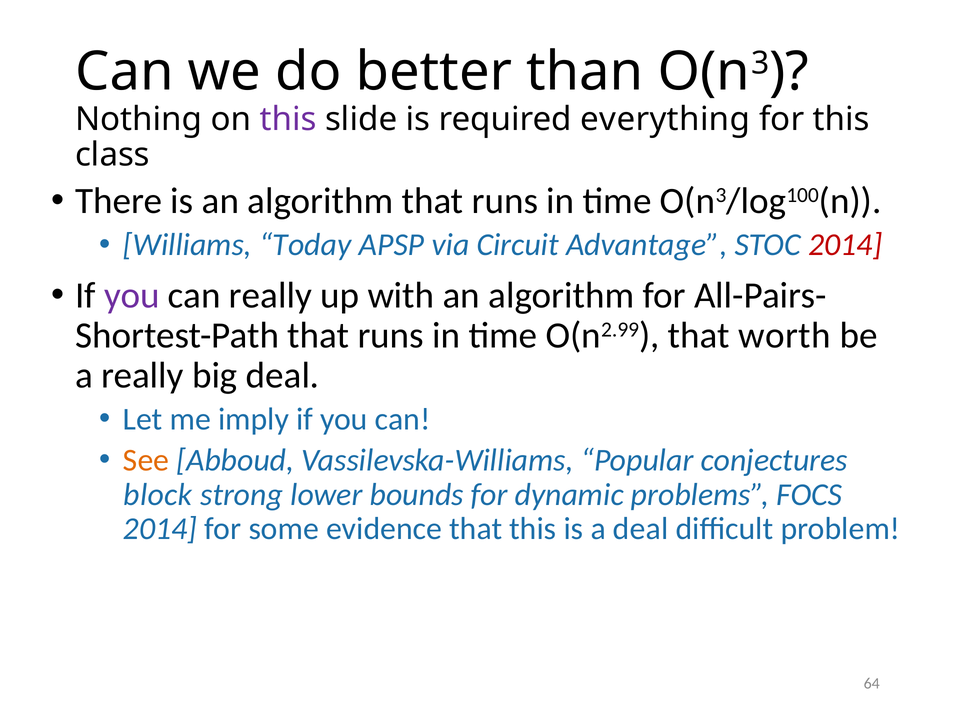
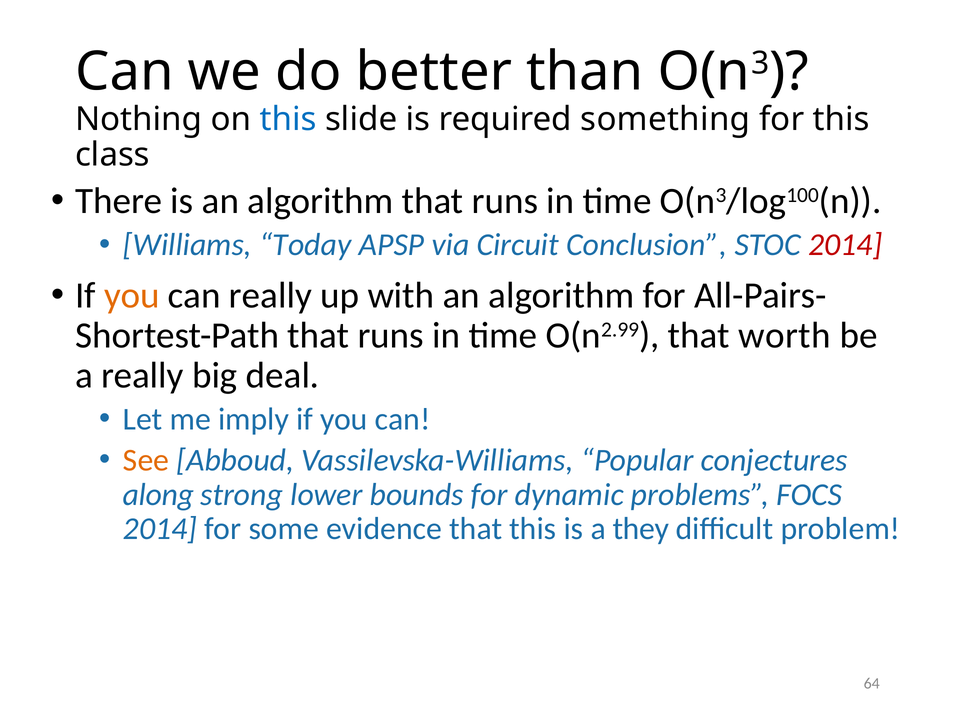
this colour: purple -> blue (288, 119)
everything: everything -> something (665, 119)
Advantage: Advantage -> Conclusion (647, 245)
you colour: purple -> orange (132, 295)
block: block -> along (158, 495)
a deal: deal -> they (641, 529)
